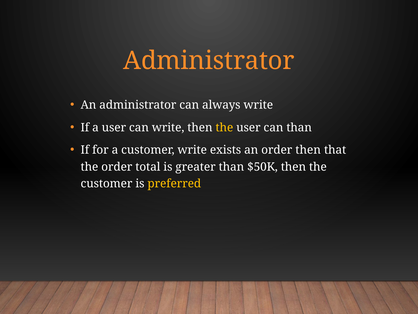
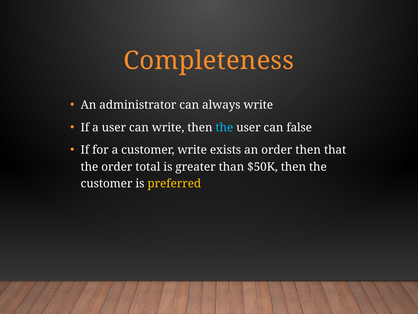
Administrator: Administrator -> Completeness (209, 61)
the colour: yellow -> light blue (224, 127)
can than: than -> false (299, 127)
